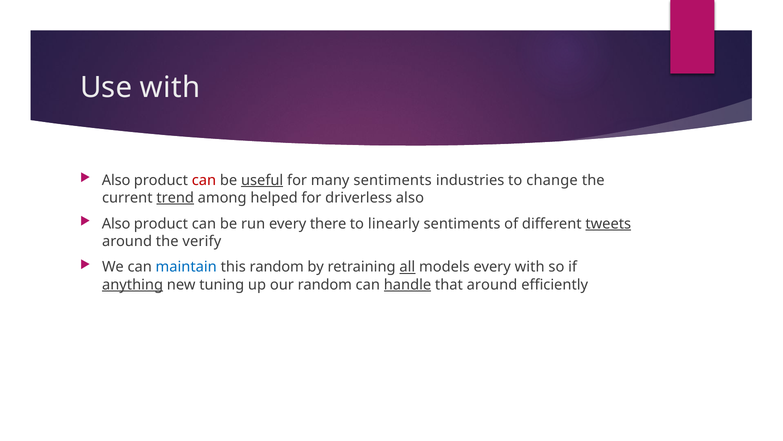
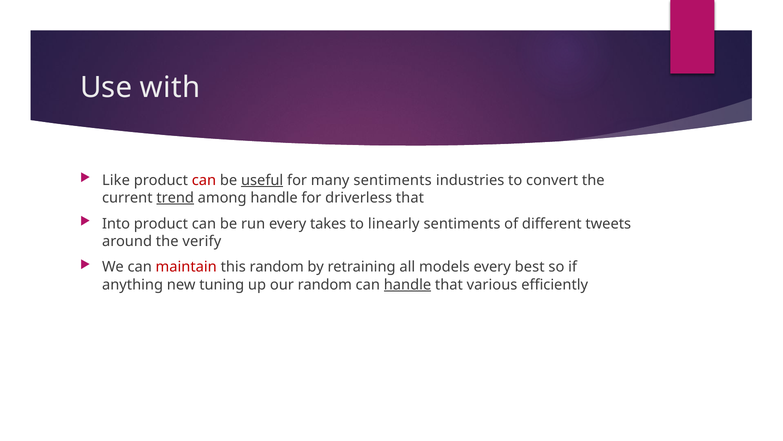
Also: Also -> Like (116, 180)
change: change -> convert (552, 180)
among helped: helped -> handle (274, 198)
driverless also: also -> that (410, 198)
Also: Also -> Into (116, 223)
there: there -> takes (328, 223)
tweets underline: present -> none (608, 223)
maintain colour: blue -> red (186, 267)
all underline: present -> none (407, 267)
every with: with -> best (530, 267)
anything underline: present -> none (133, 284)
that around: around -> various (492, 284)
